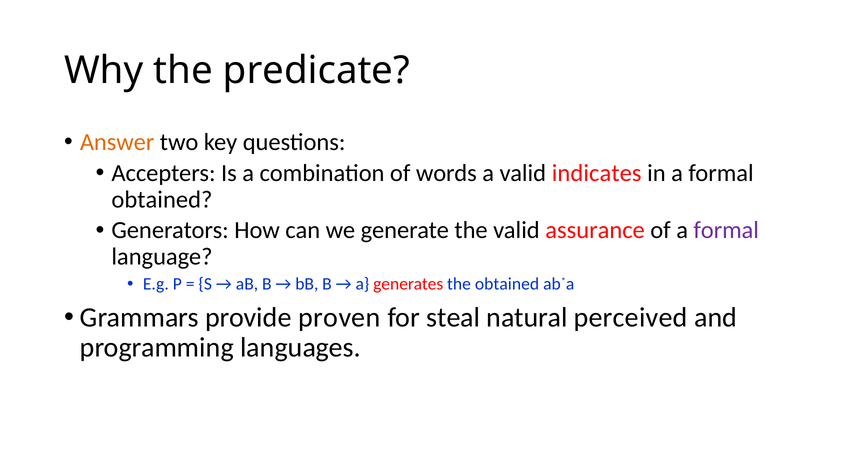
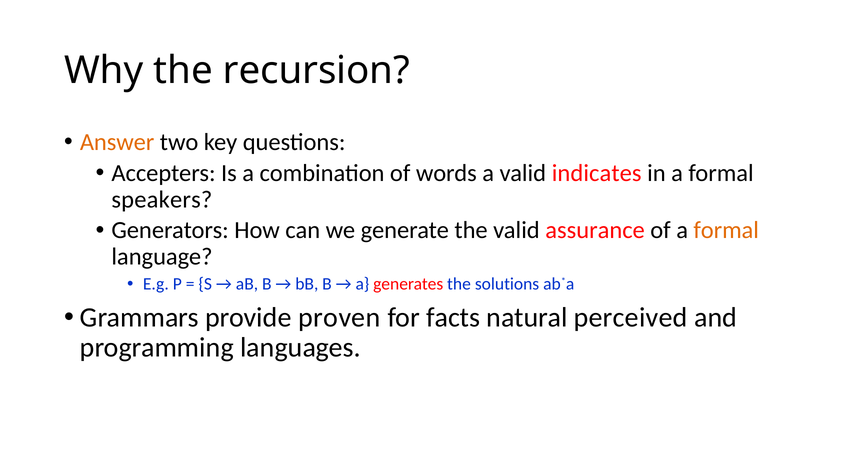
predicate: predicate -> recursion (316, 71)
obtained: obtained -> speakers (162, 200)
formal colour: purple -> orange (726, 230)
the obtained: obtained -> solutions (507, 284)
steal: steal -> facts (453, 317)
